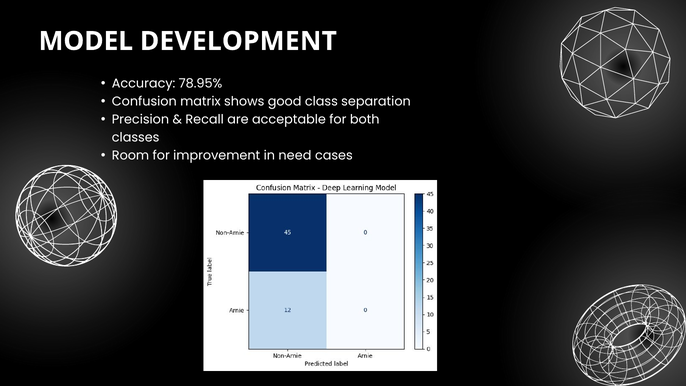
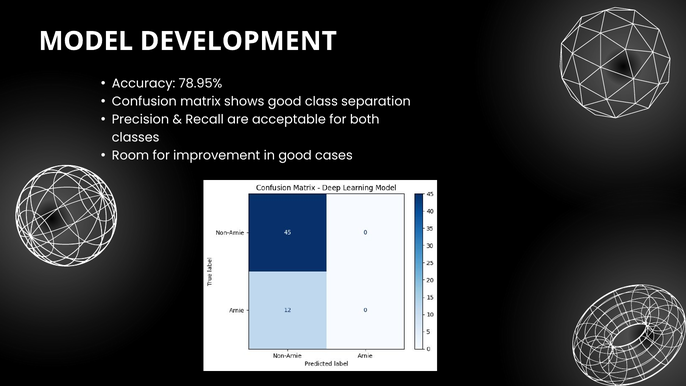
in need: need -> good (295, 156)
